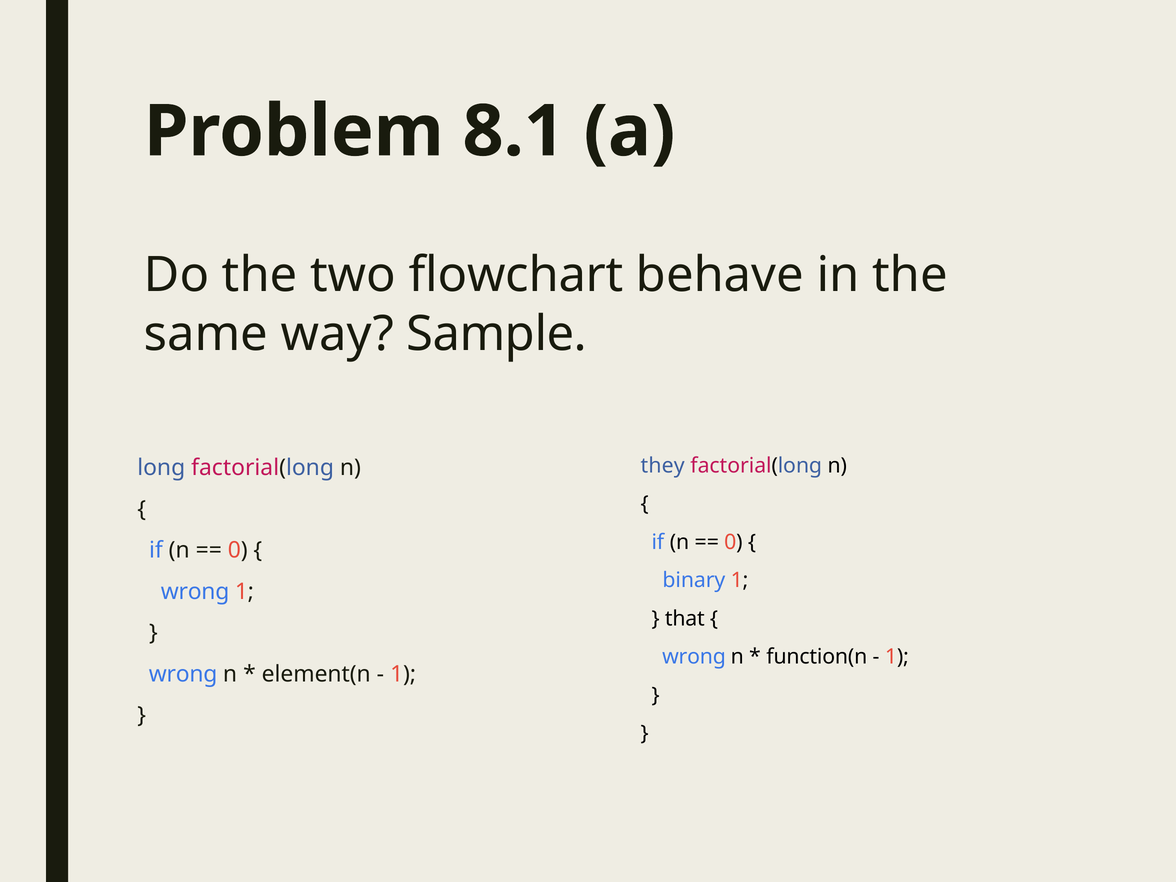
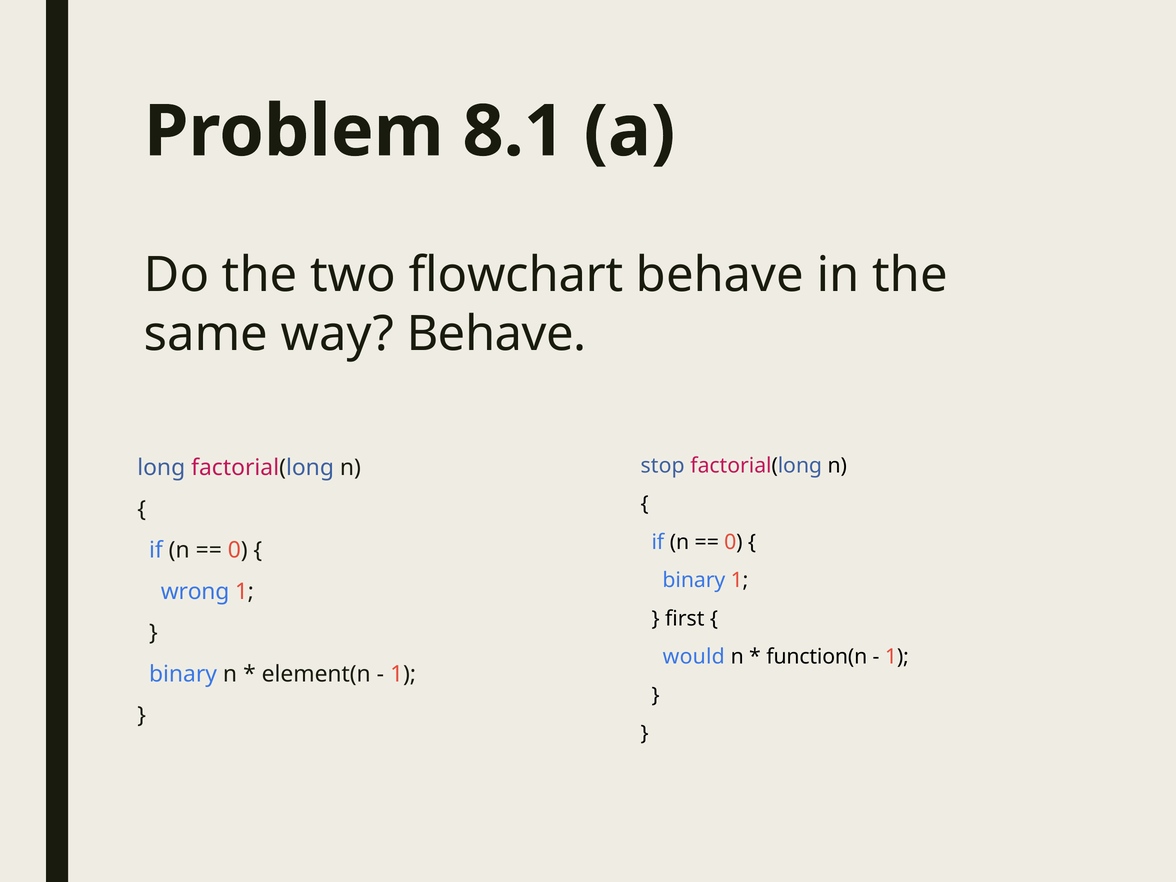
way Sample: Sample -> Behave (497, 334)
they: they -> stop (663, 466)
that: that -> first (685, 619)
wrong: wrong -> would (694, 657)
wrong: wrong -> binary (183, 674)
